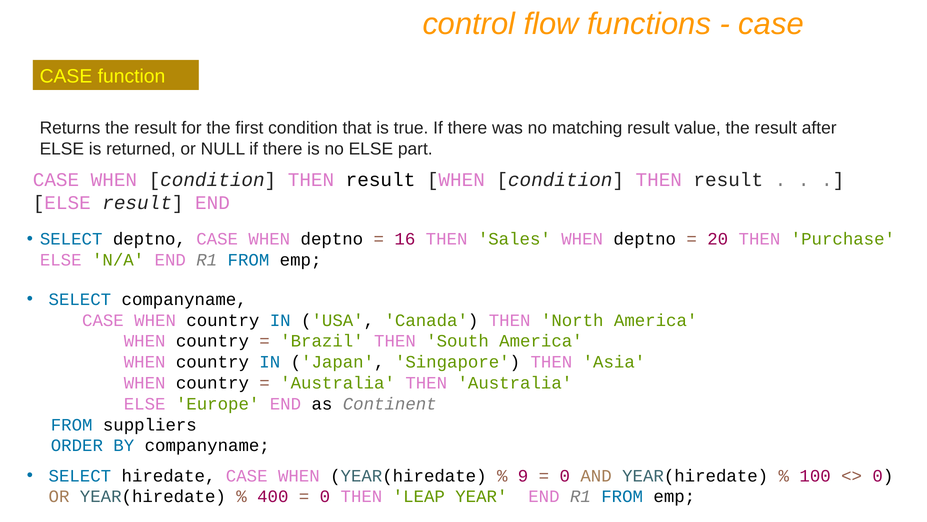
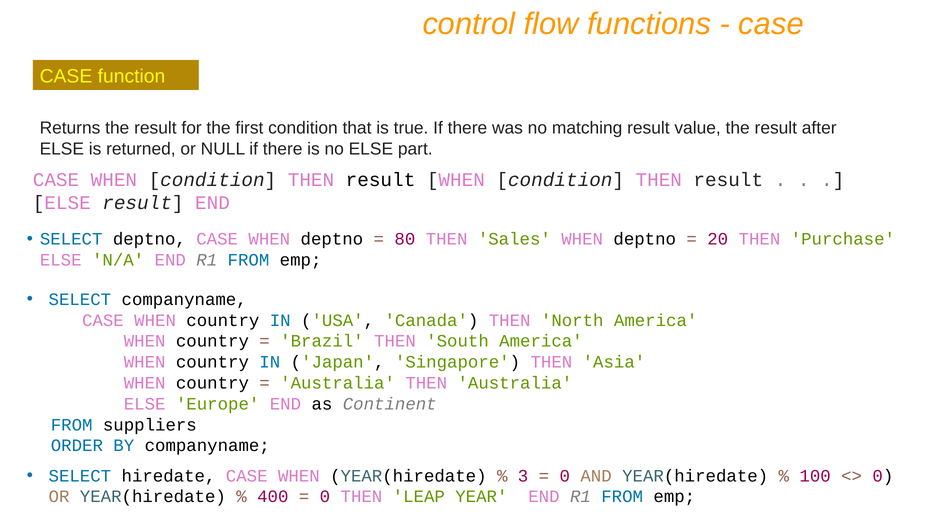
16: 16 -> 80 (405, 239)
9: 9 -> 3 (523, 475)
